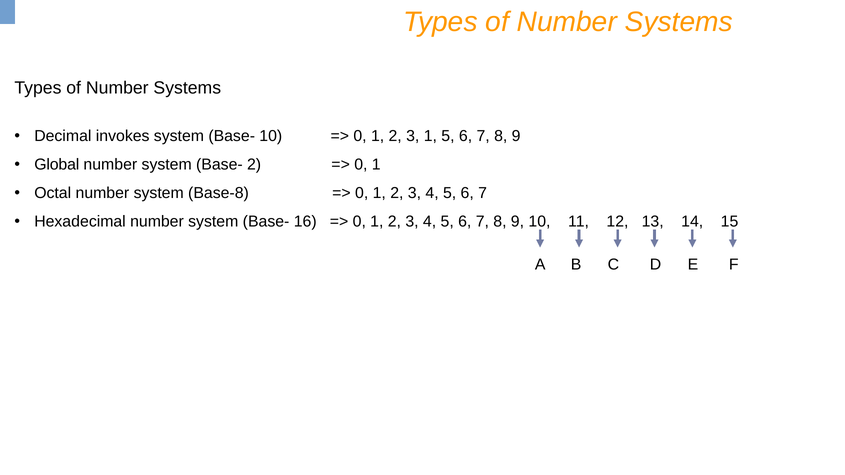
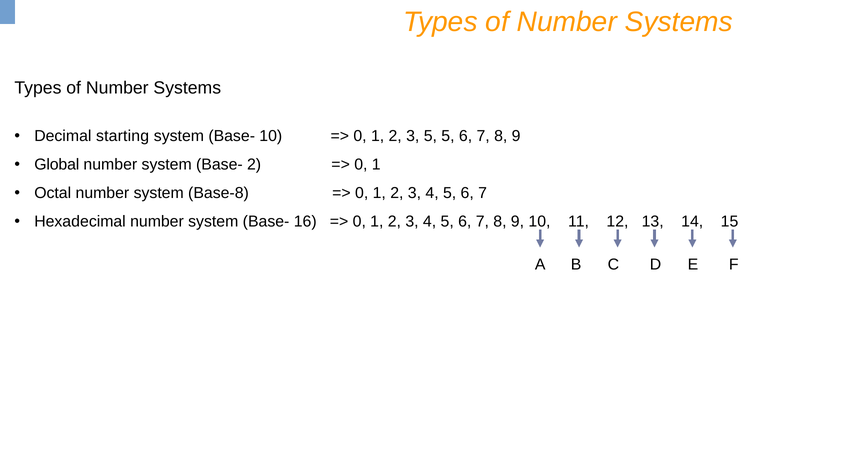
invokes: invokes -> starting (123, 136)
3 1: 1 -> 5 (430, 136)
